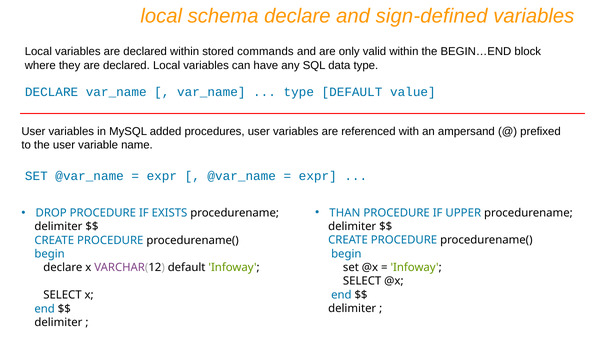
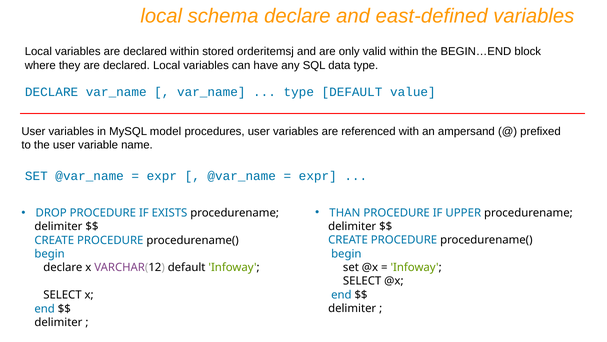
sign-defined: sign-defined -> east-defined (432, 16)
commands: commands -> orderitemsj (265, 52)
added: added -> model (166, 131)
